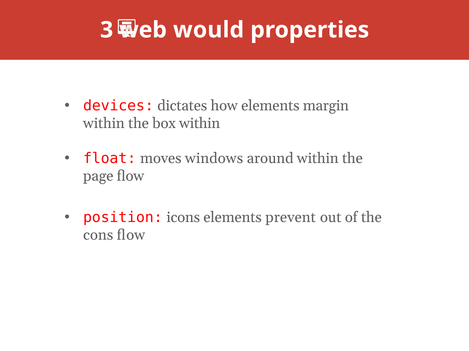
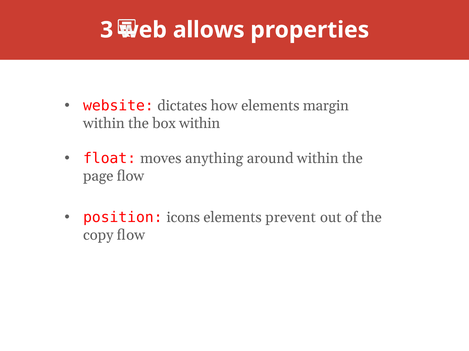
would: would -> allows (209, 30)
devices: devices -> website (118, 106)
windows: windows -> anything (214, 159)
cons: cons -> copy (98, 236)
